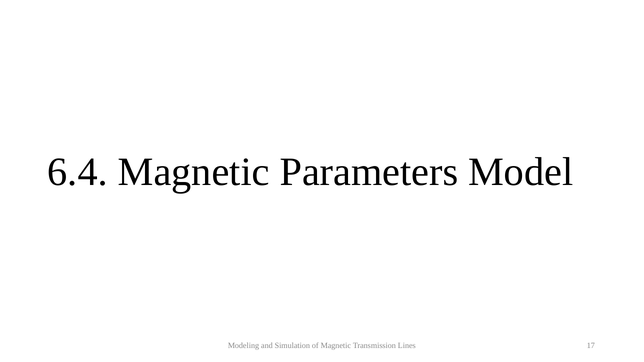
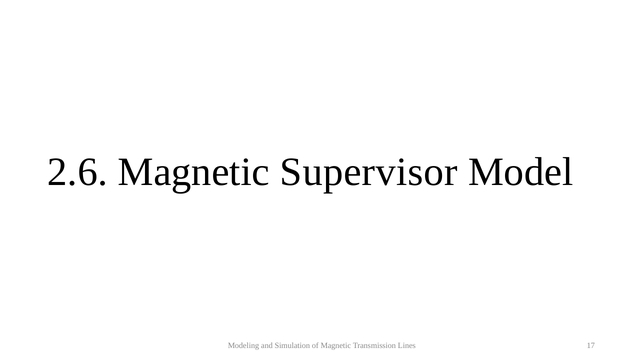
6.4: 6.4 -> 2.6 (78, 172)
Parameters: Parameters -> Supervisor (369, 172)
